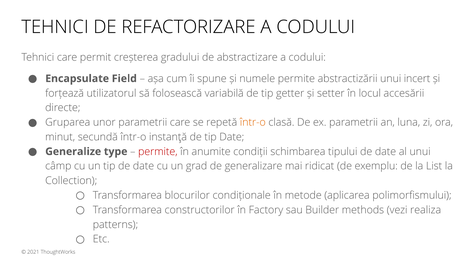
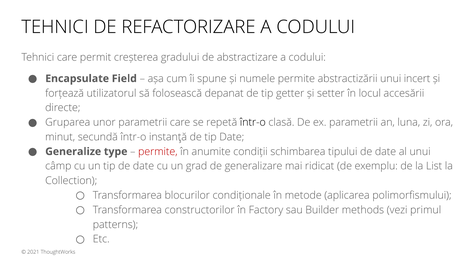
variabilă: variabilă -> depanat (224, 93)
într-o colour: orange -> black (253, 122)
realiza: realiza -> primul (426, 210)
